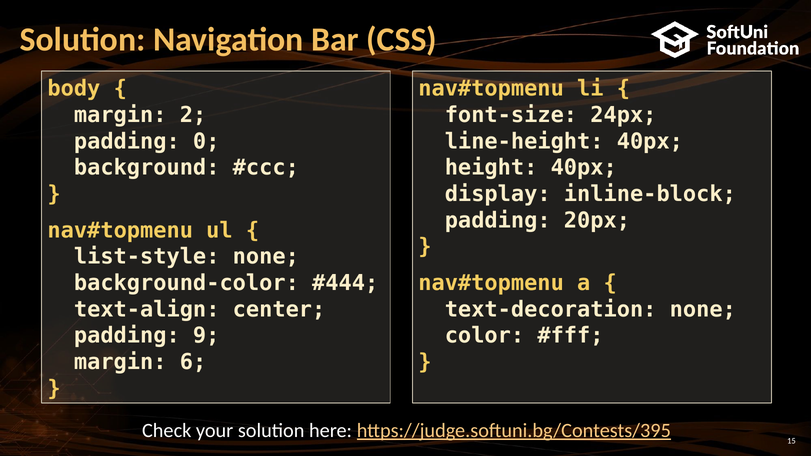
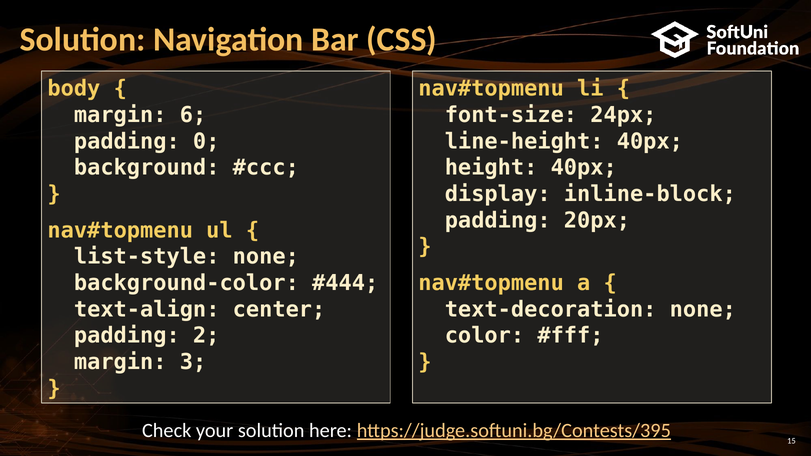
2: 2 -> 6 (193, 115)
9: 9 -> 2 (206, 336)
6: 6 -> 3 (193, 362)
